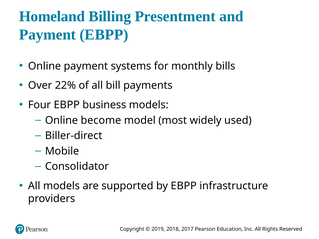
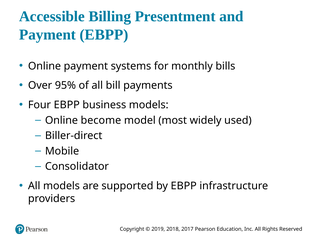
Homeland: Homeland -> Accessible (52, 17)
22%: 22% -> 95% (65, 86)
